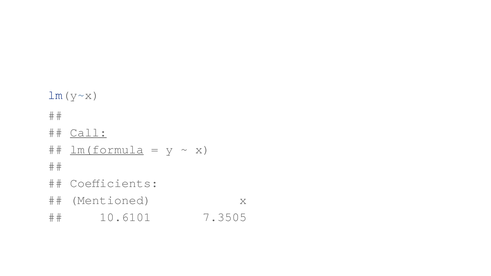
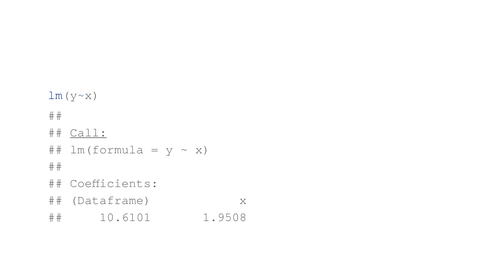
lm(formula underline: present -> none (107, 149)
Mentioned: Mentioned -> Dataframe (110, 200)
7.3505: 7.3505 -> 1.9508 (225, 217)
